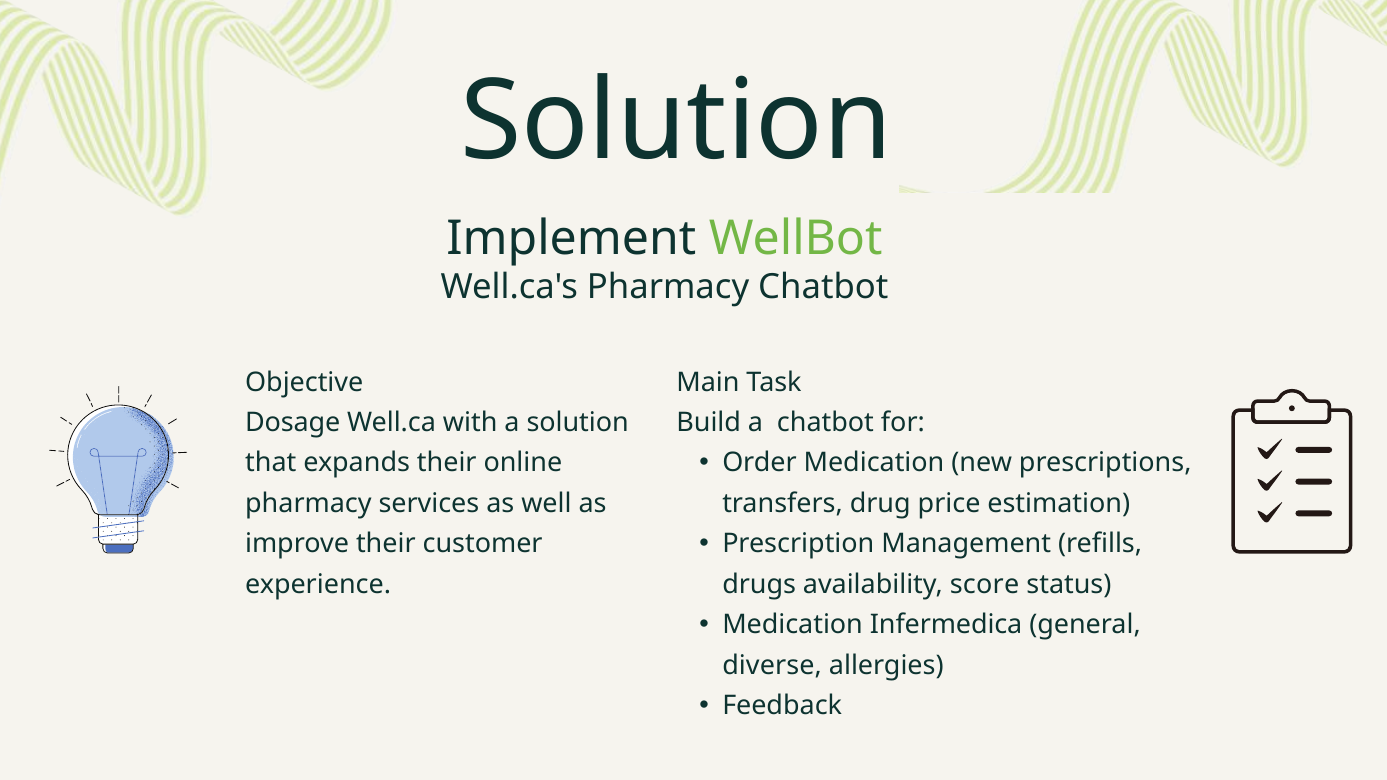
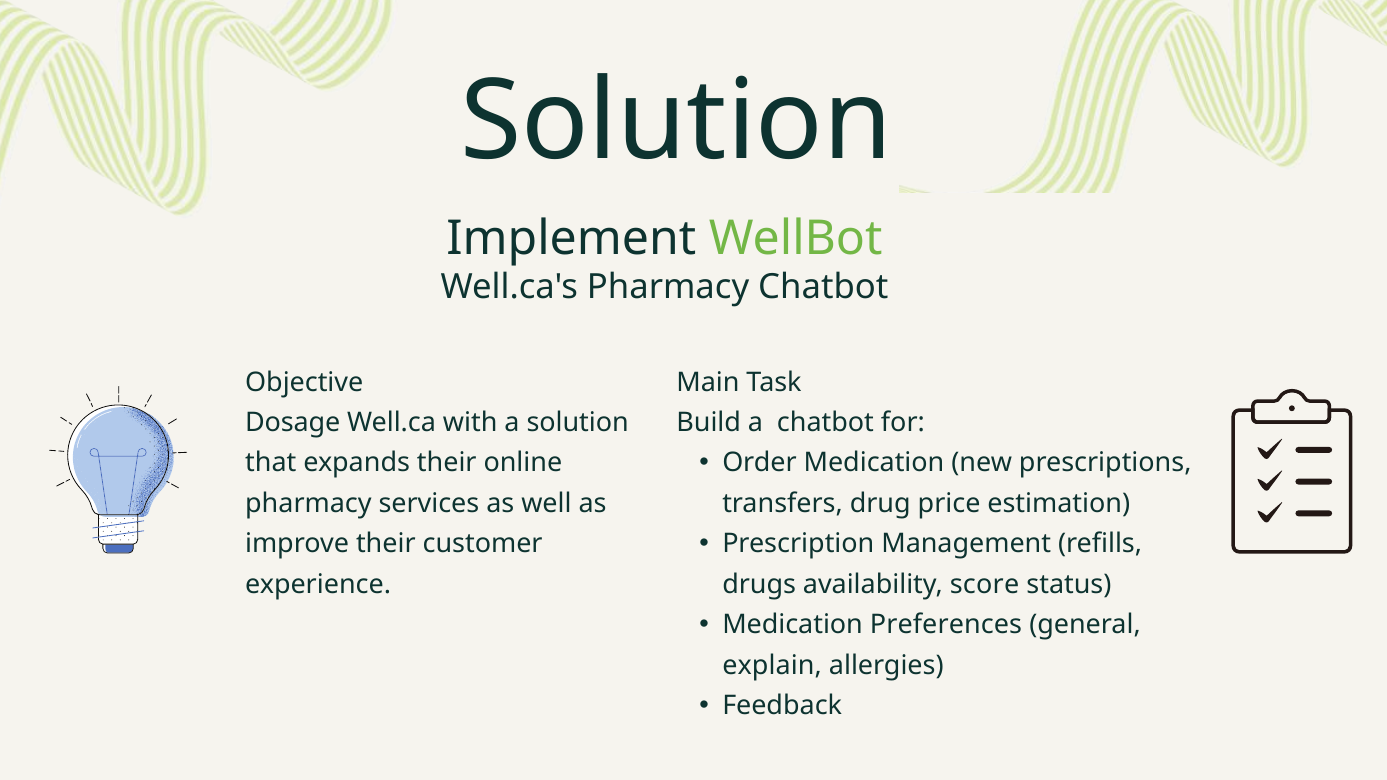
Infermedica: Infermedica -> Preferences (946, 625)
diverse: diverse -> explain (772, 665)
